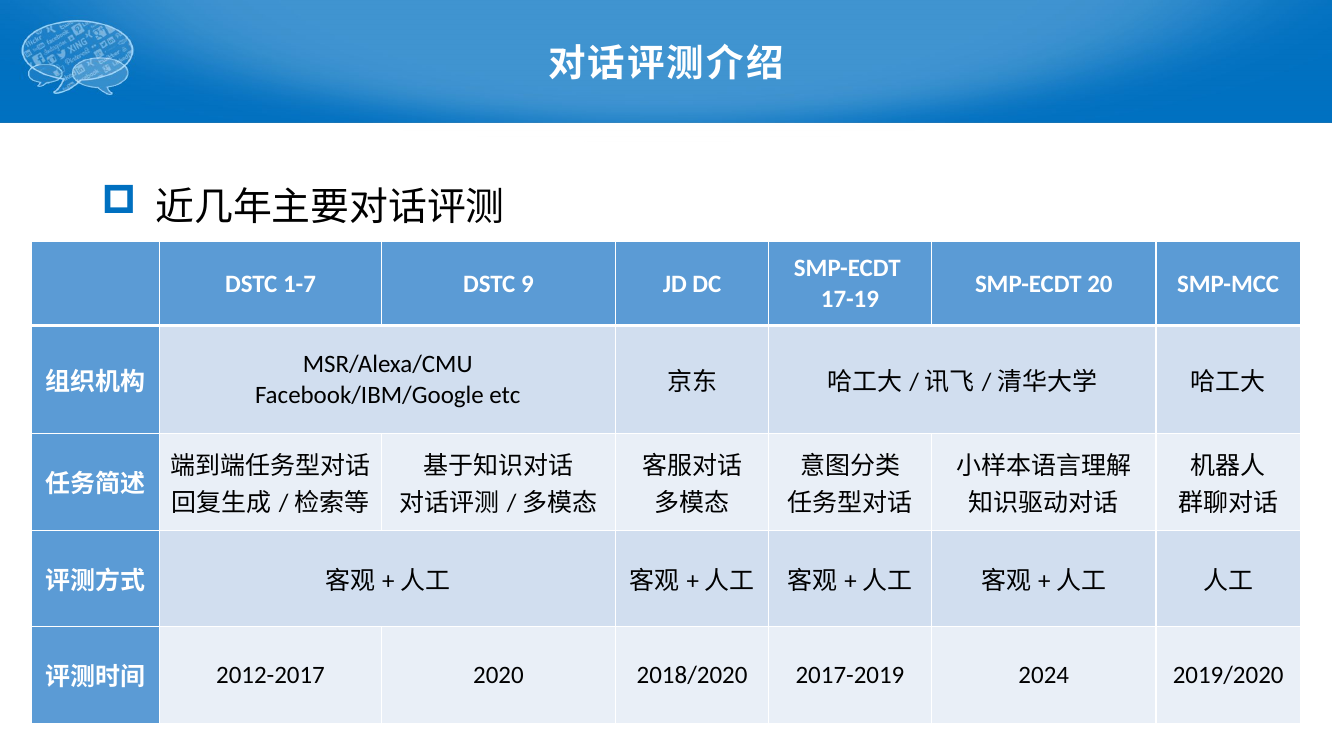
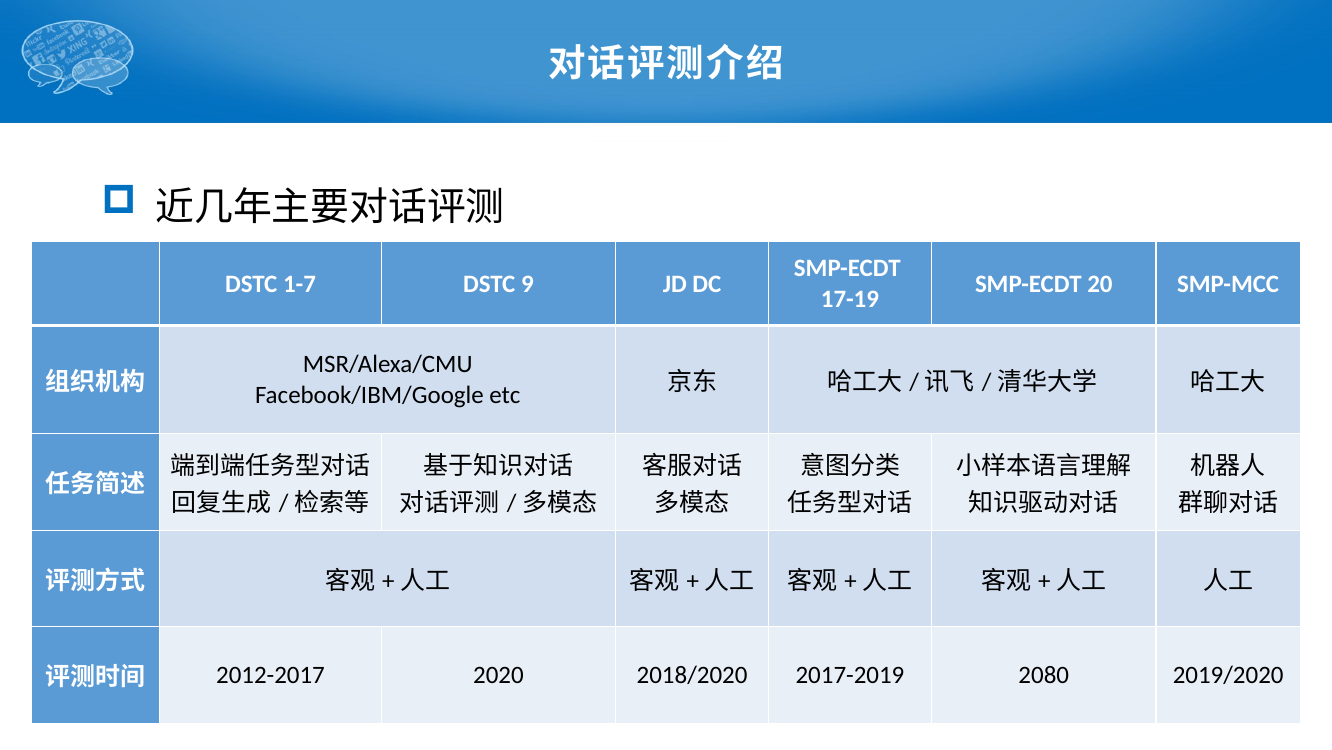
2024: 2024 -> 2080 (1044, 675)
